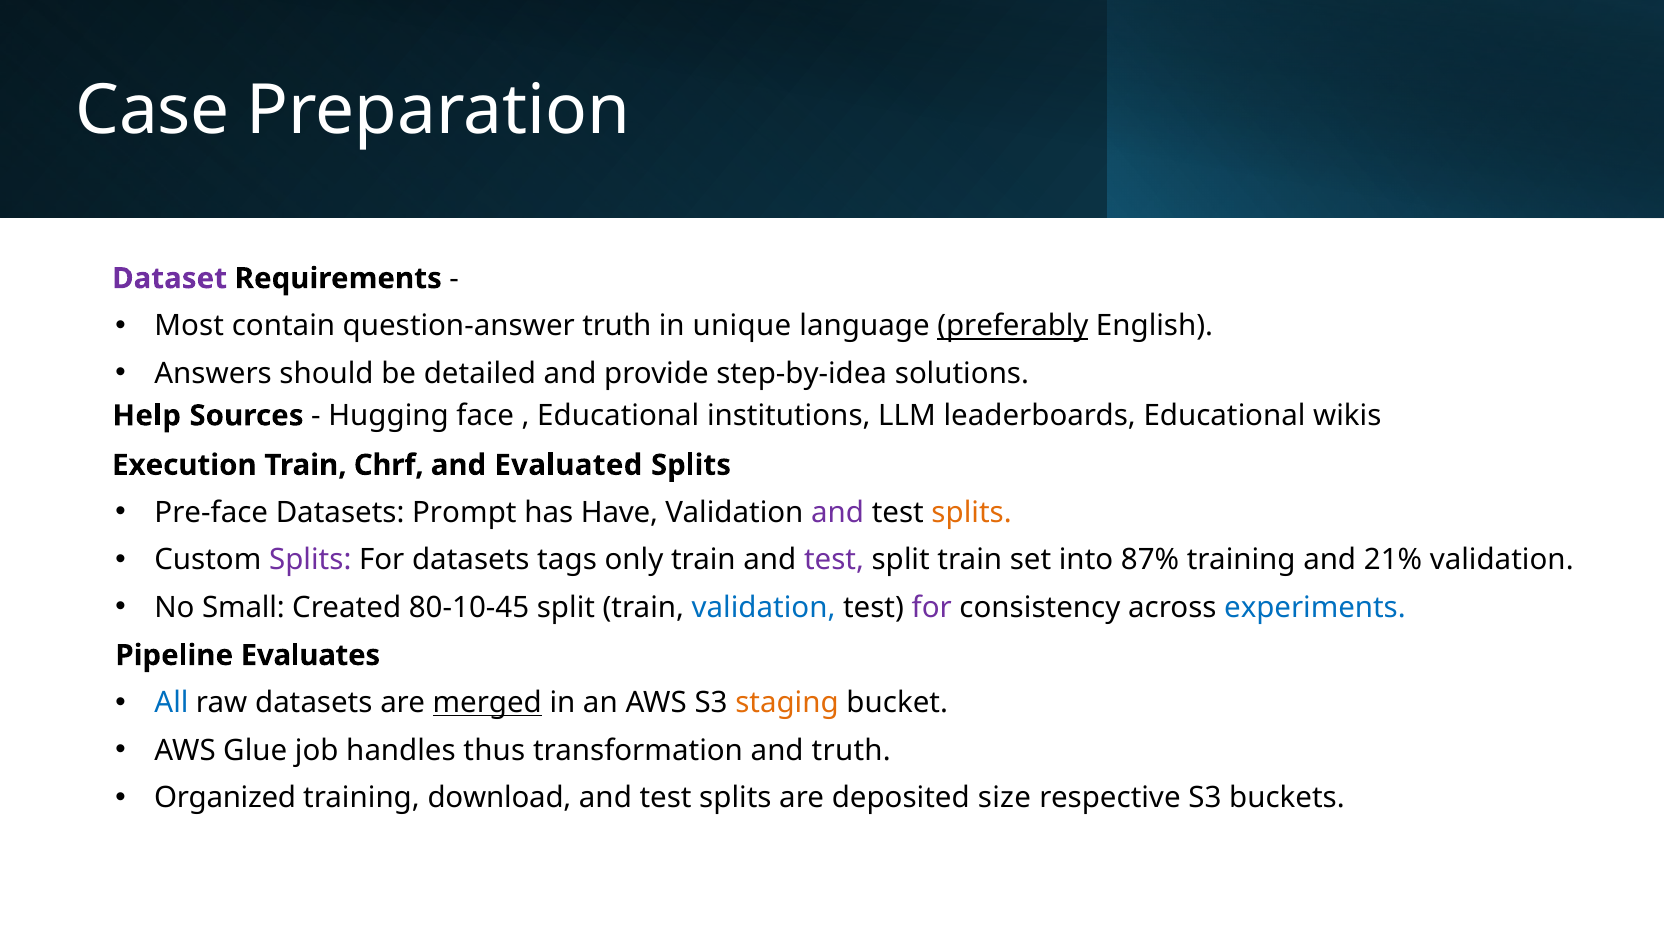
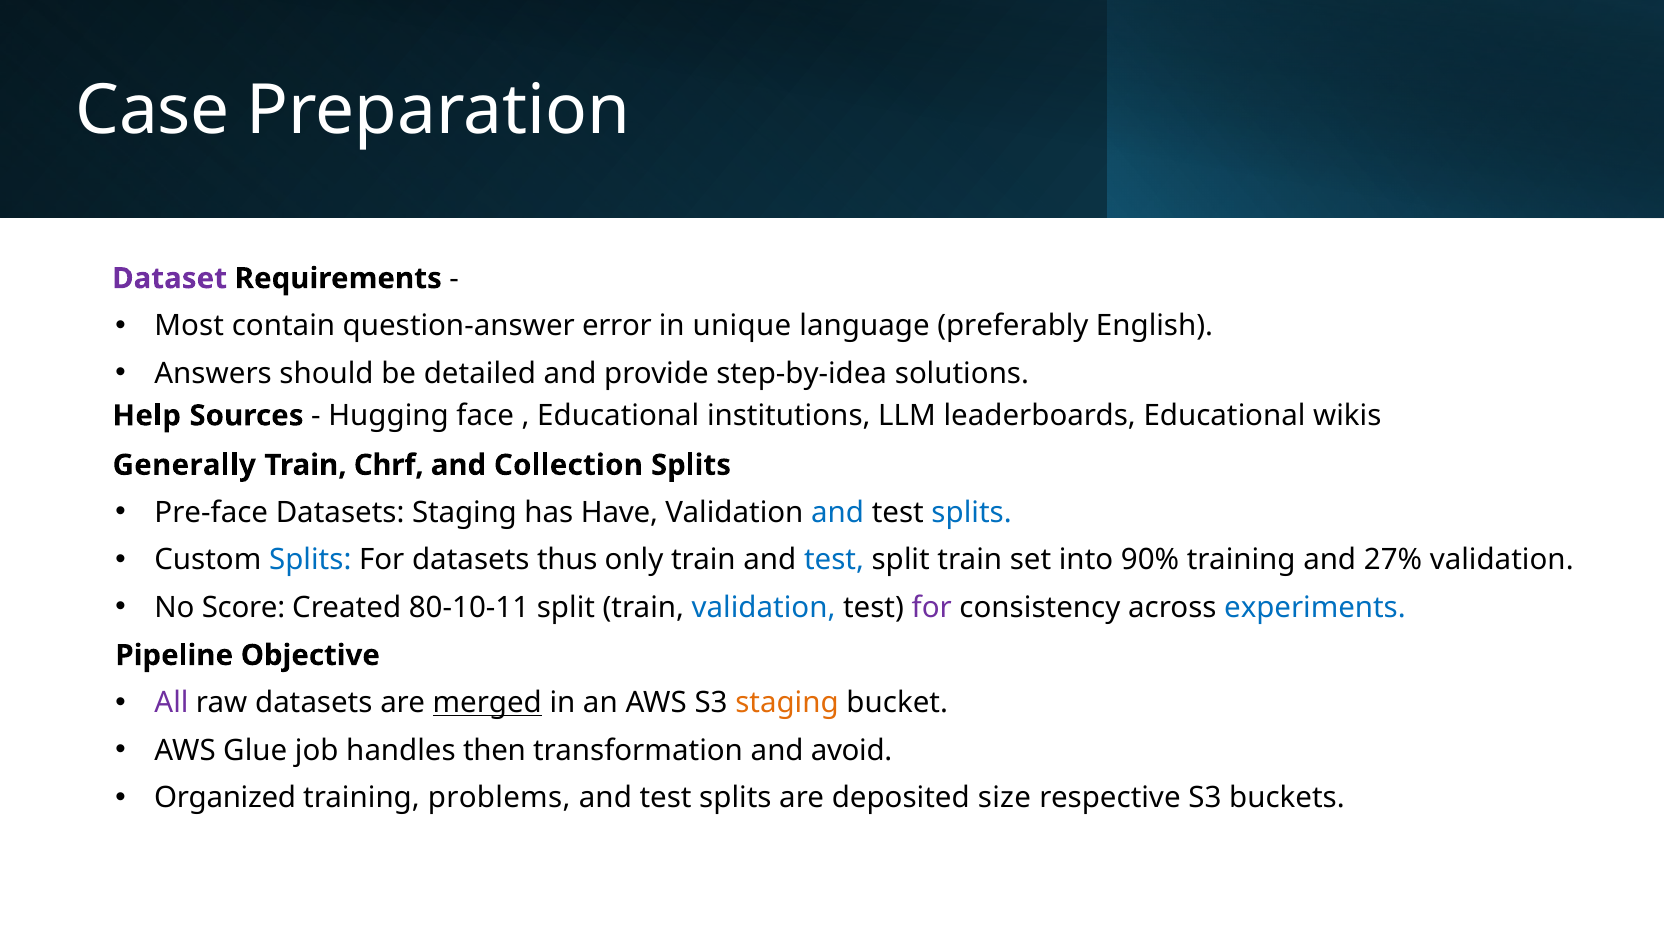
question-answer truth: truth -> error (617, 326)
preferably underline: present -> none (1013, 326)
Execution: Execution -> Generally (184, 465)
Evaluated: Evaluated -> Collection (568, 465)
Datasets Prompt: Prompt -> Staging (464, 513)
and colour: purple -> blue (838, 513)
splits colour: orange -> blue (972, 513)
Splits colour: purple -> blue (310, 560)
tags: tags -> thus (567, 560)
test colour: purple -> blue (834, 560)
87%: 87% -> 90% (1150, 560)
21%: 21% -> 27% (1393, 560)
Small: Small -> Score (244, 608)
80-10-45: 80-10-45 -> 80-10-11 (469, 608)
Evaluates: Evaluates -> Objective (310, 655)
All colour: blue -> purple (171, 703)
thus: thus -> then (495, 750)
and truth: truth -> avoid (852, 750)
download: download -> problems (499, 798)
